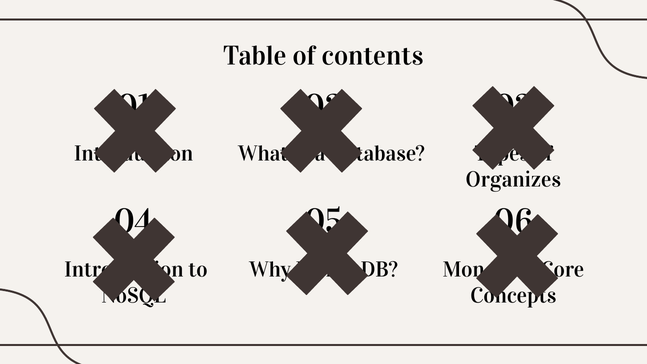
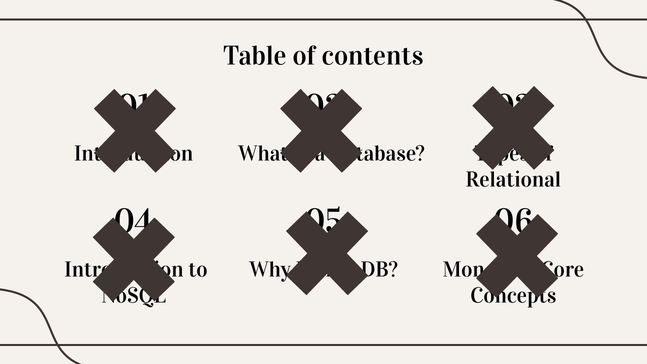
Organizes: Organizes -> Relational (513, 180)
